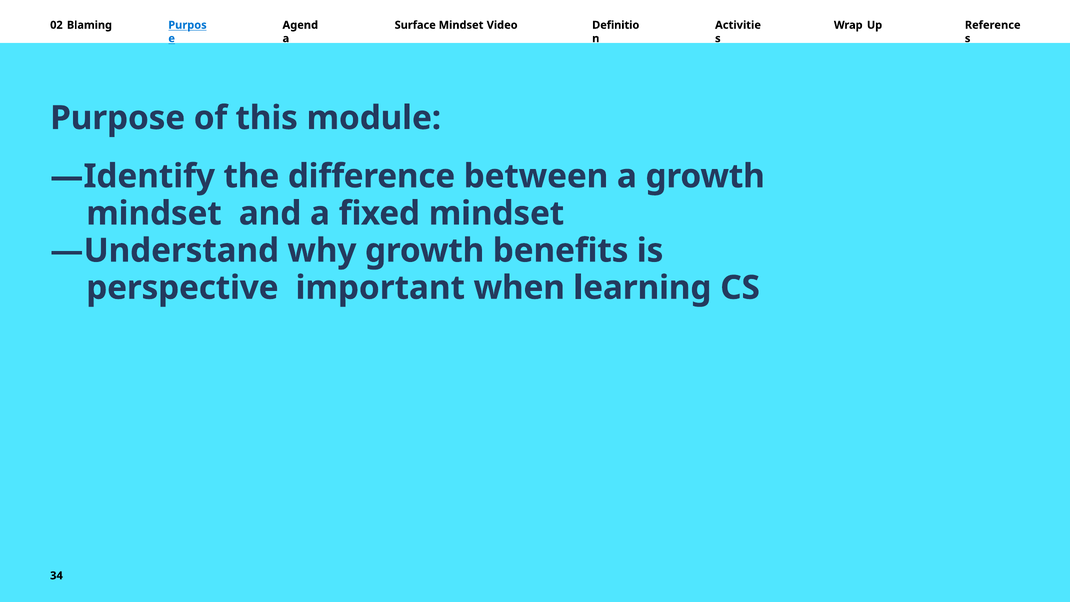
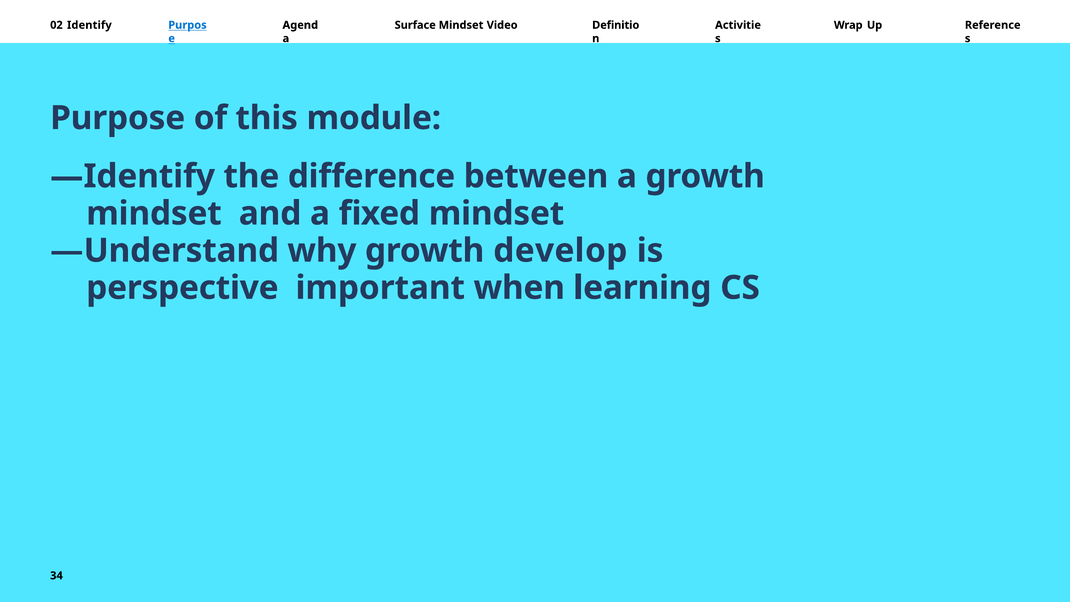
Blaming: Blaming -> Identify (89, 25)
benefits: benefits -> develop (560, 251)
